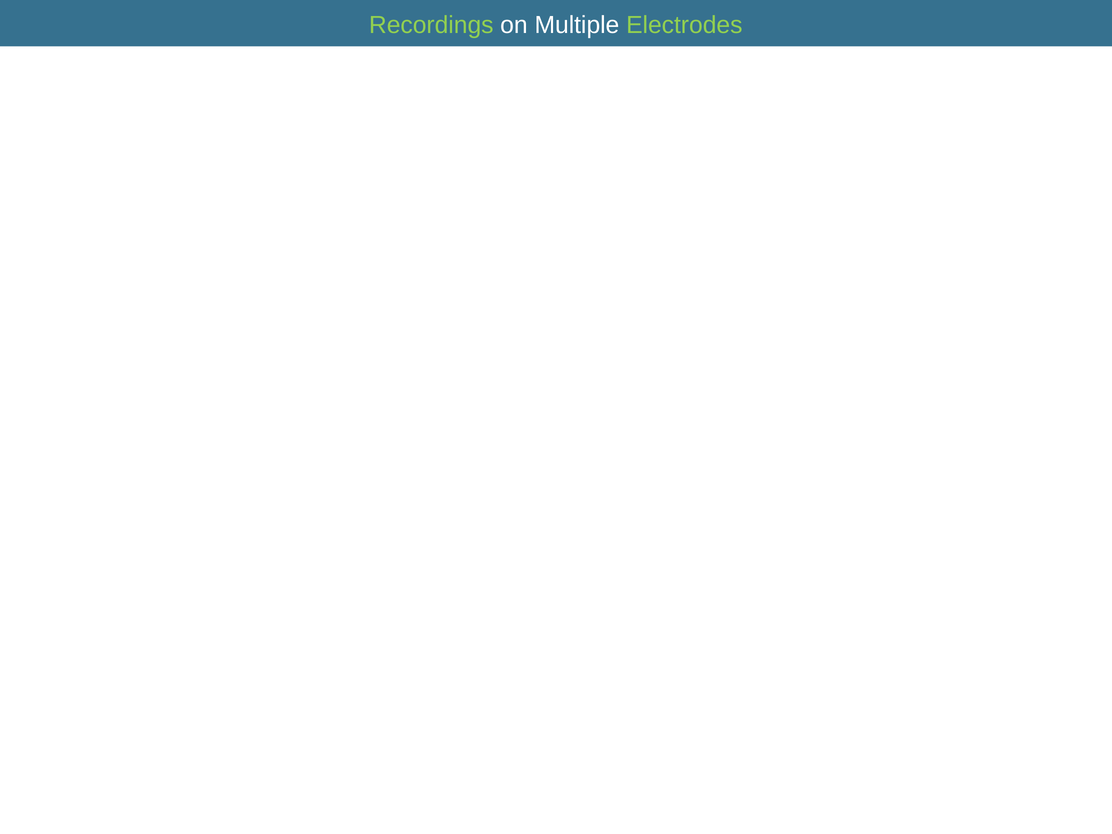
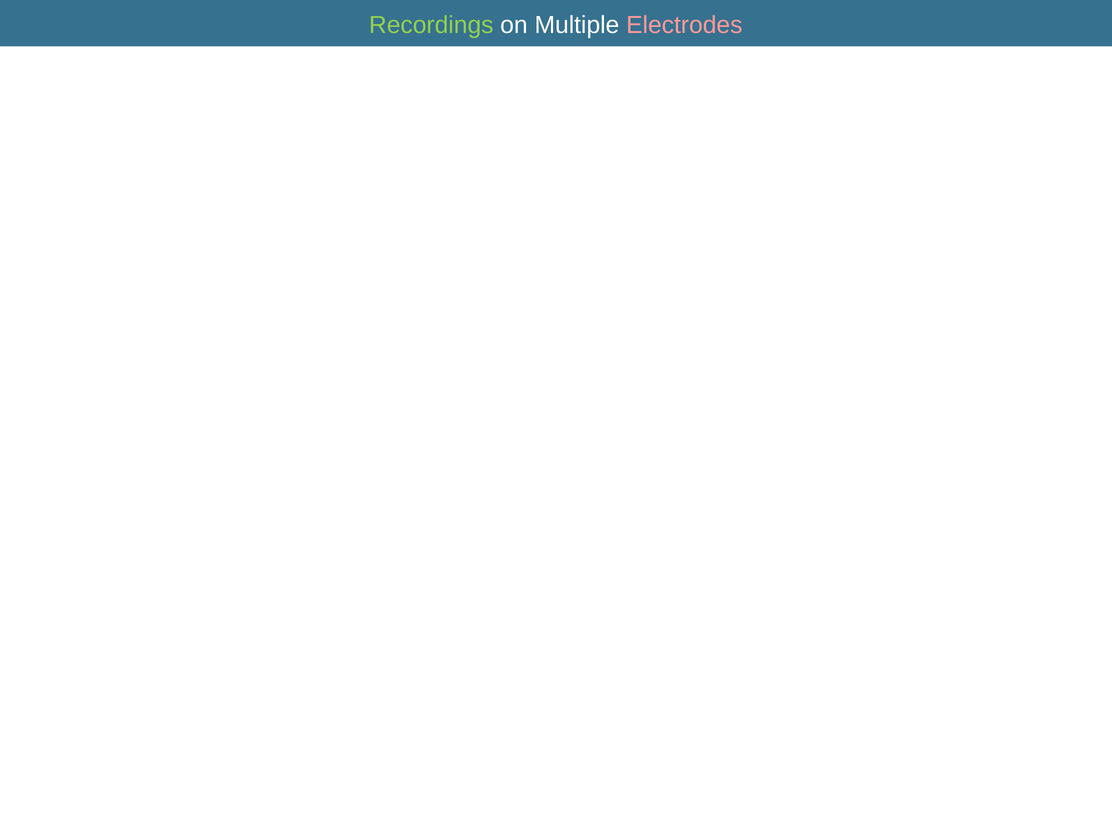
Electrodes colour: light green -> pink (684, 25)
